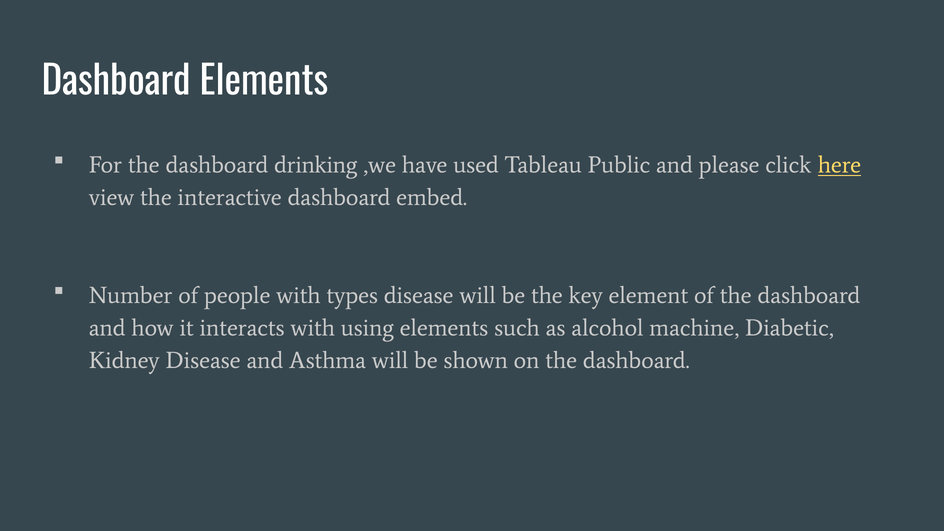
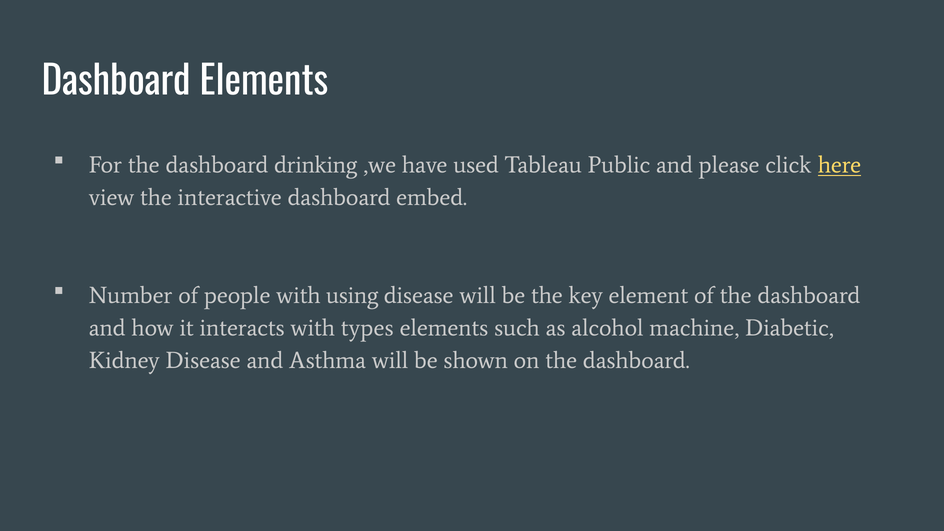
types: types -> using (352, 295)
using: using -> types (367, 328)
